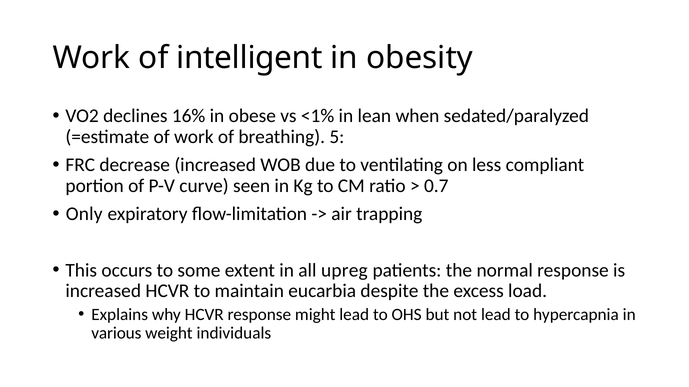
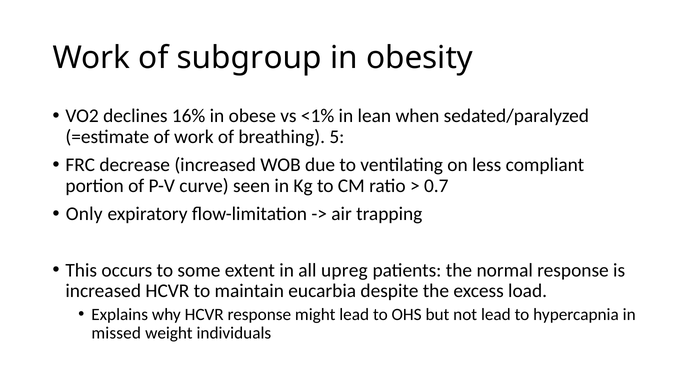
intelligent: intelligent -> subgroup (249, 58)
various: various -> missed (116, 333)
